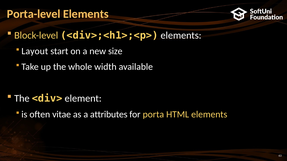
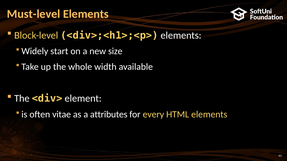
Porta-level: Porta-level -> Must-level (34, 14)
Layout: Layout -> Widely (35, 51)
porta: porta -> every (153, 115)
